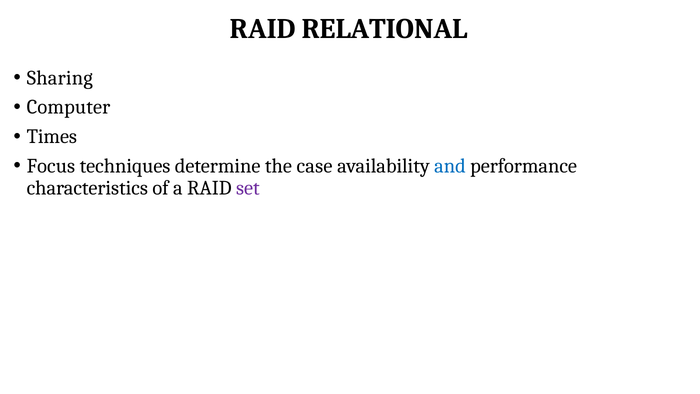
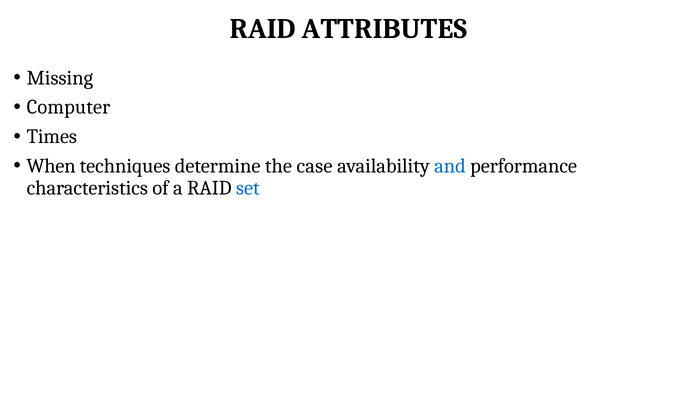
RELATIONAL: RELATIONAL -> ATTRIBUTES (385, 29)
Sharing: Sharing -> Missing (60, 78)
Focus: Focus -> When (51, 166)
set colour: purple -> blue (248, 188)
